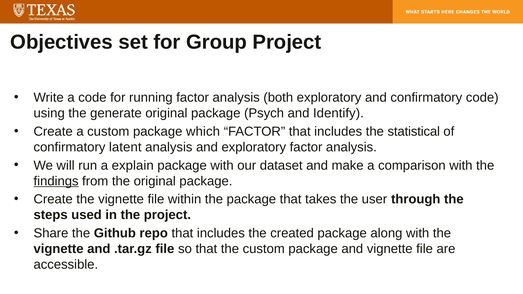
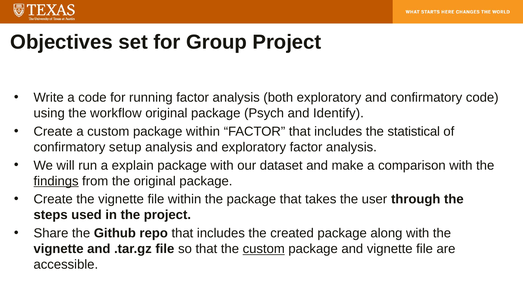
generate: generate -> workflow (116, 113)
package which: which -> within (203, 131)
latent: latent -> setup (125, 147)
custom underline: none -> present (264, 249)
